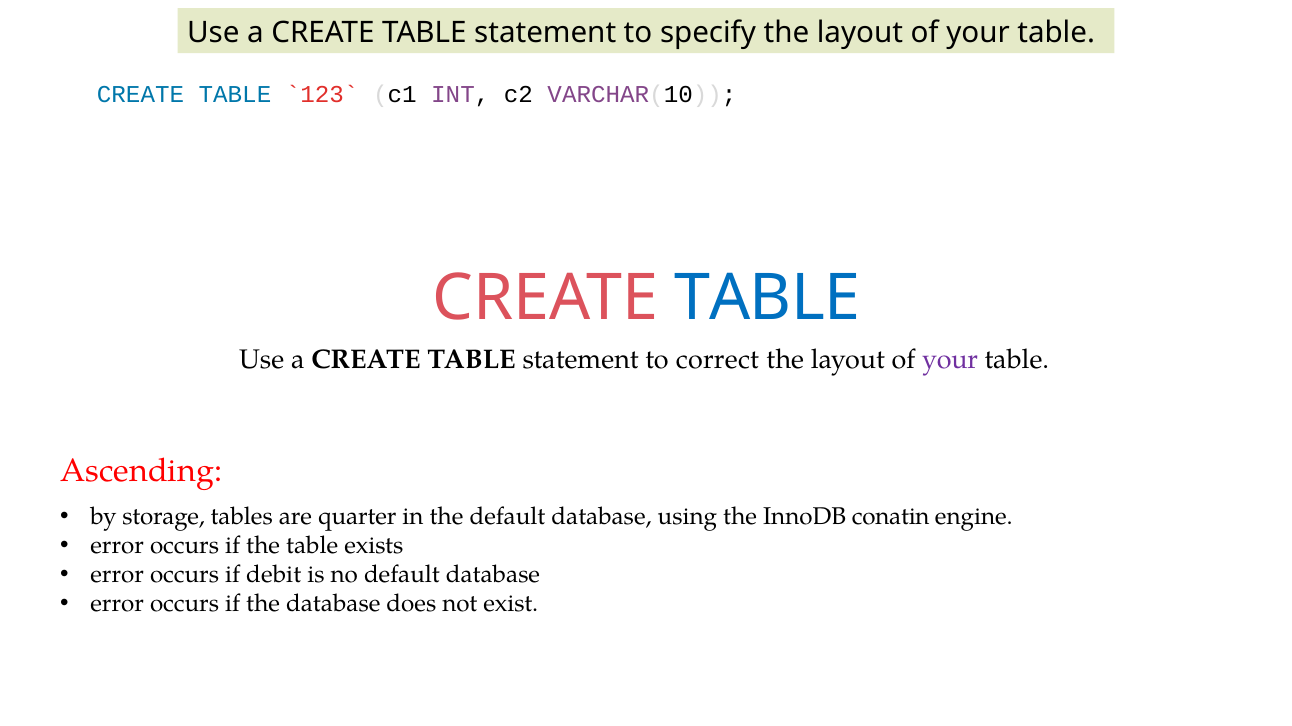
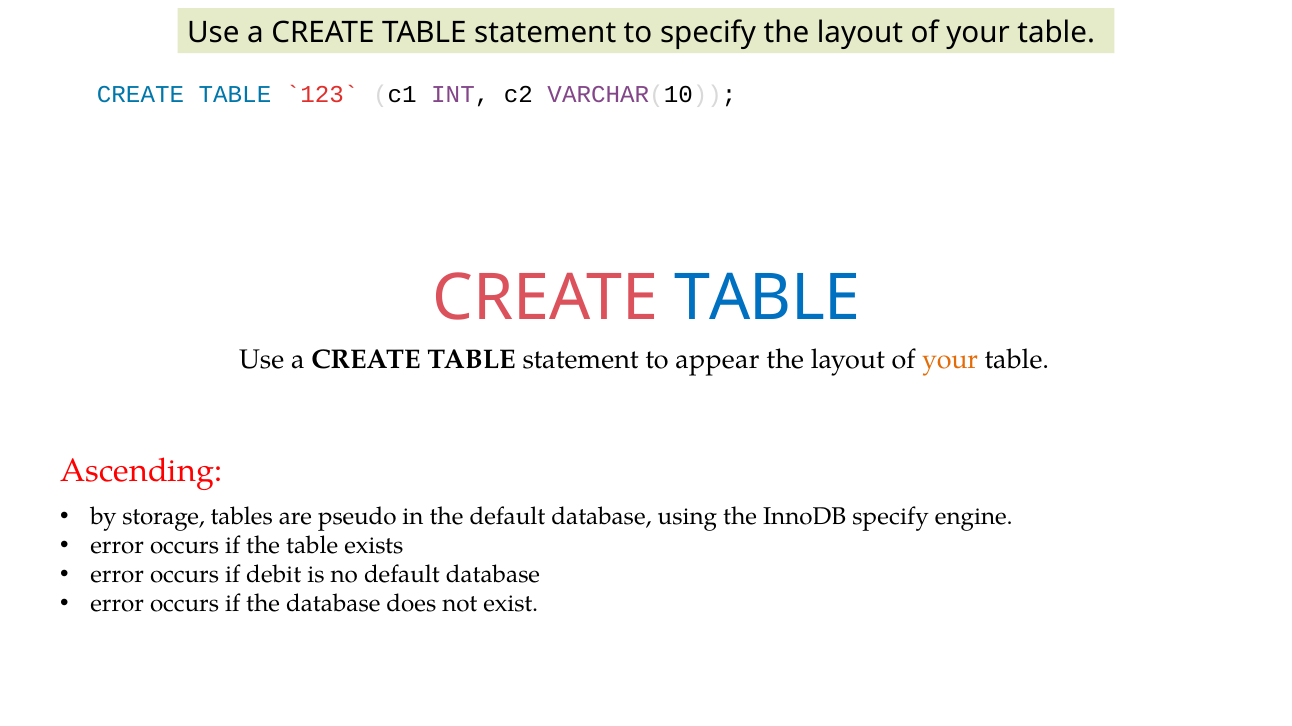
correct: correct -> appear (717, 360)
your colour: purple -> orange (950, 360)
quarter: quarter -> pseudo (357, 517)
InnoDB conatin: conatin -> specify (891, 517)
